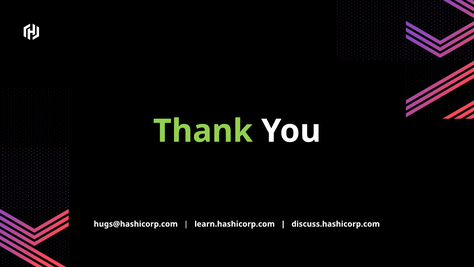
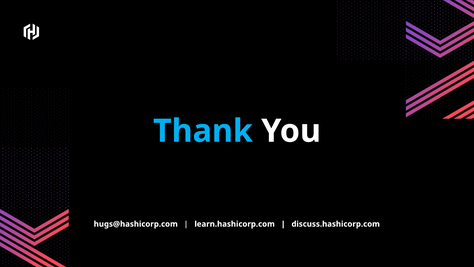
Thank colour: light green -> light blue (203, 131)
